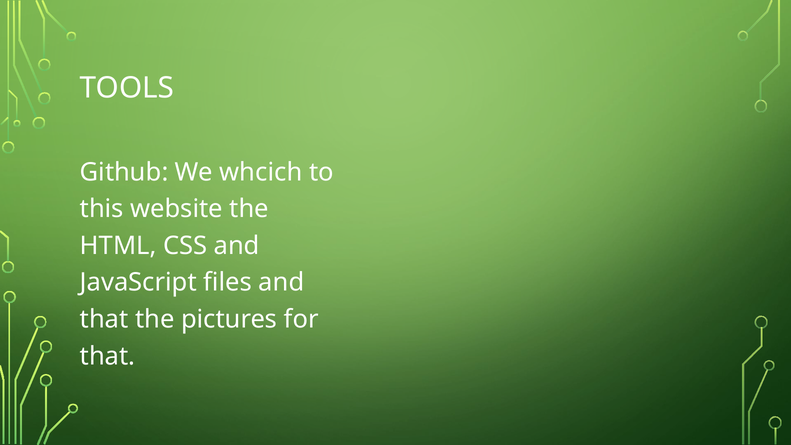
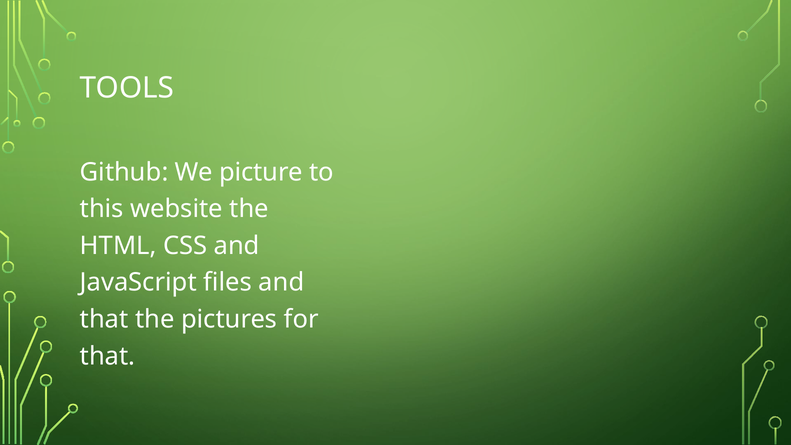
whcich: whcich -> picture (261, 172)
